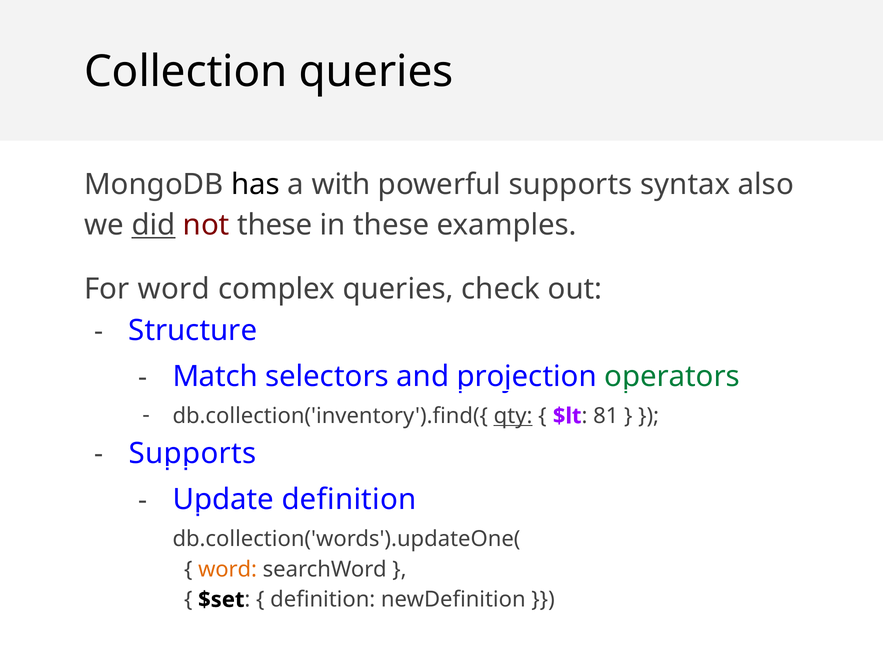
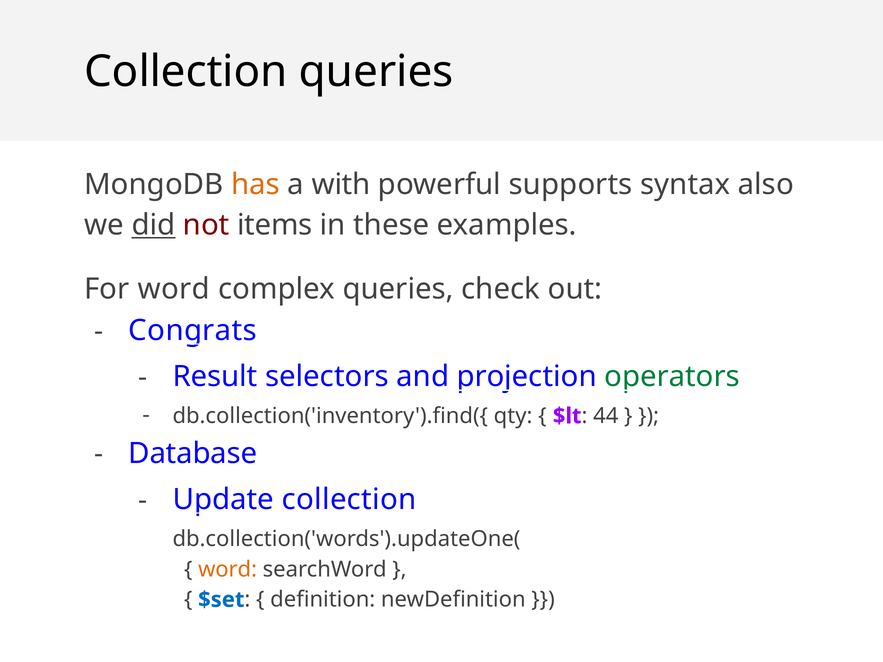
has colour: black -> orange (256, 185)
not these: these -> items (275, 225)
Structure: Structure -> Congrats (193, 331)
Match: Match -> Result (215, 377)
qty underline: present -> none (513, 416)
81: 81 -> 44 (606, 416)
Supports: Supports -> Database (193, 454)
Update definition: definition -> collection (349, 500)
$set colour: black -> blue (221, 600)
